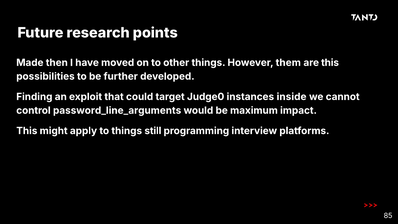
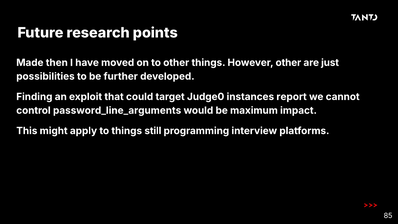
However them: them -> other (288, 63)
are this: this -> just (330, 63)
inside: inside -> report (292, 97)
